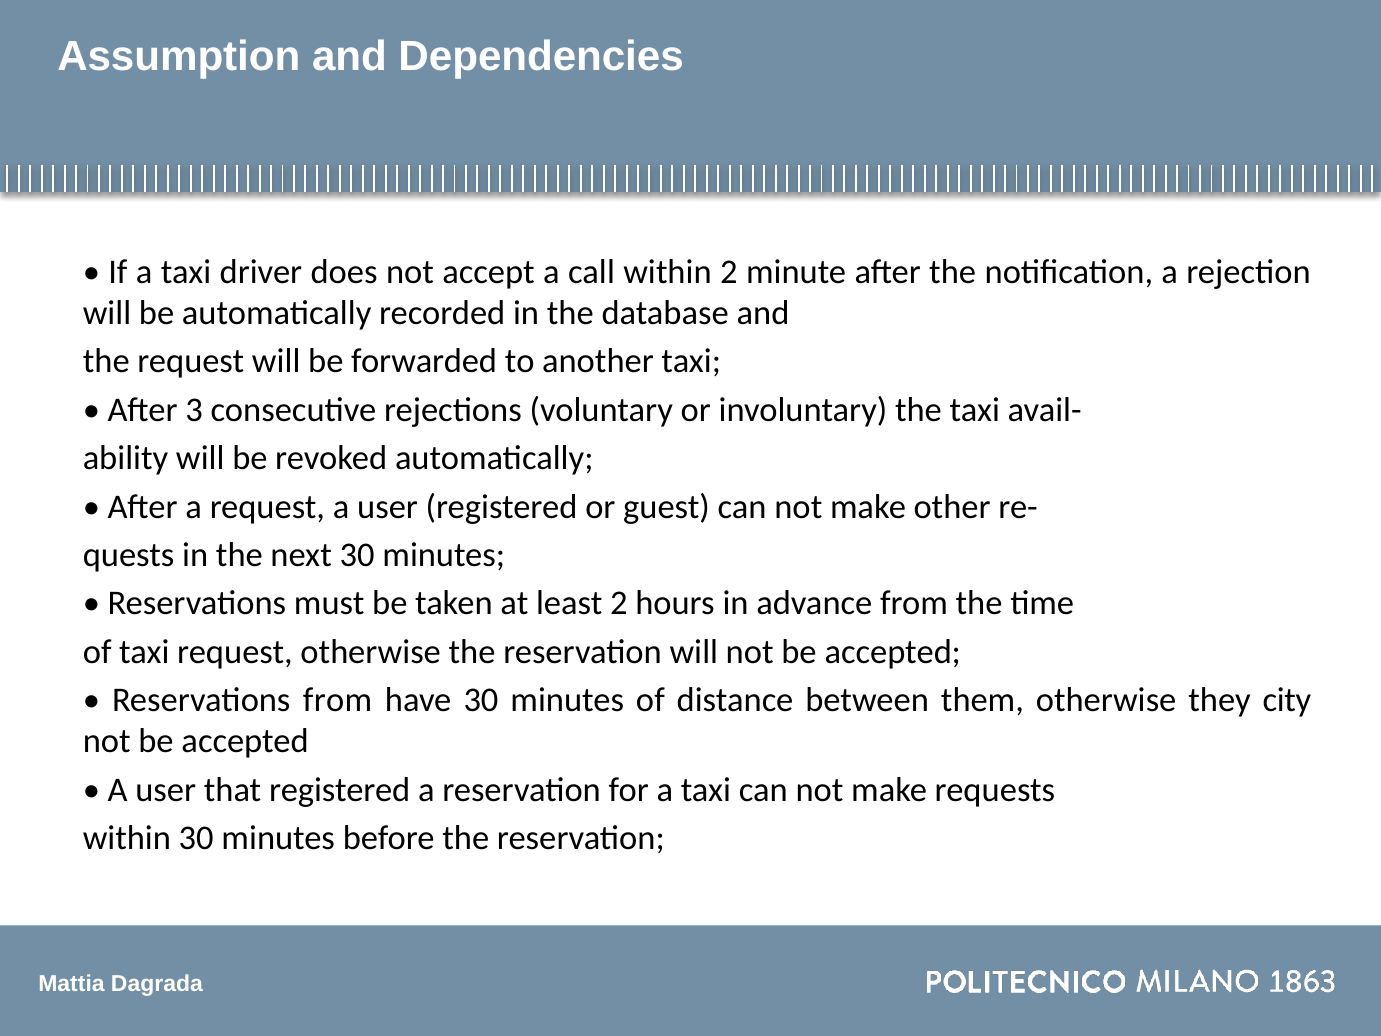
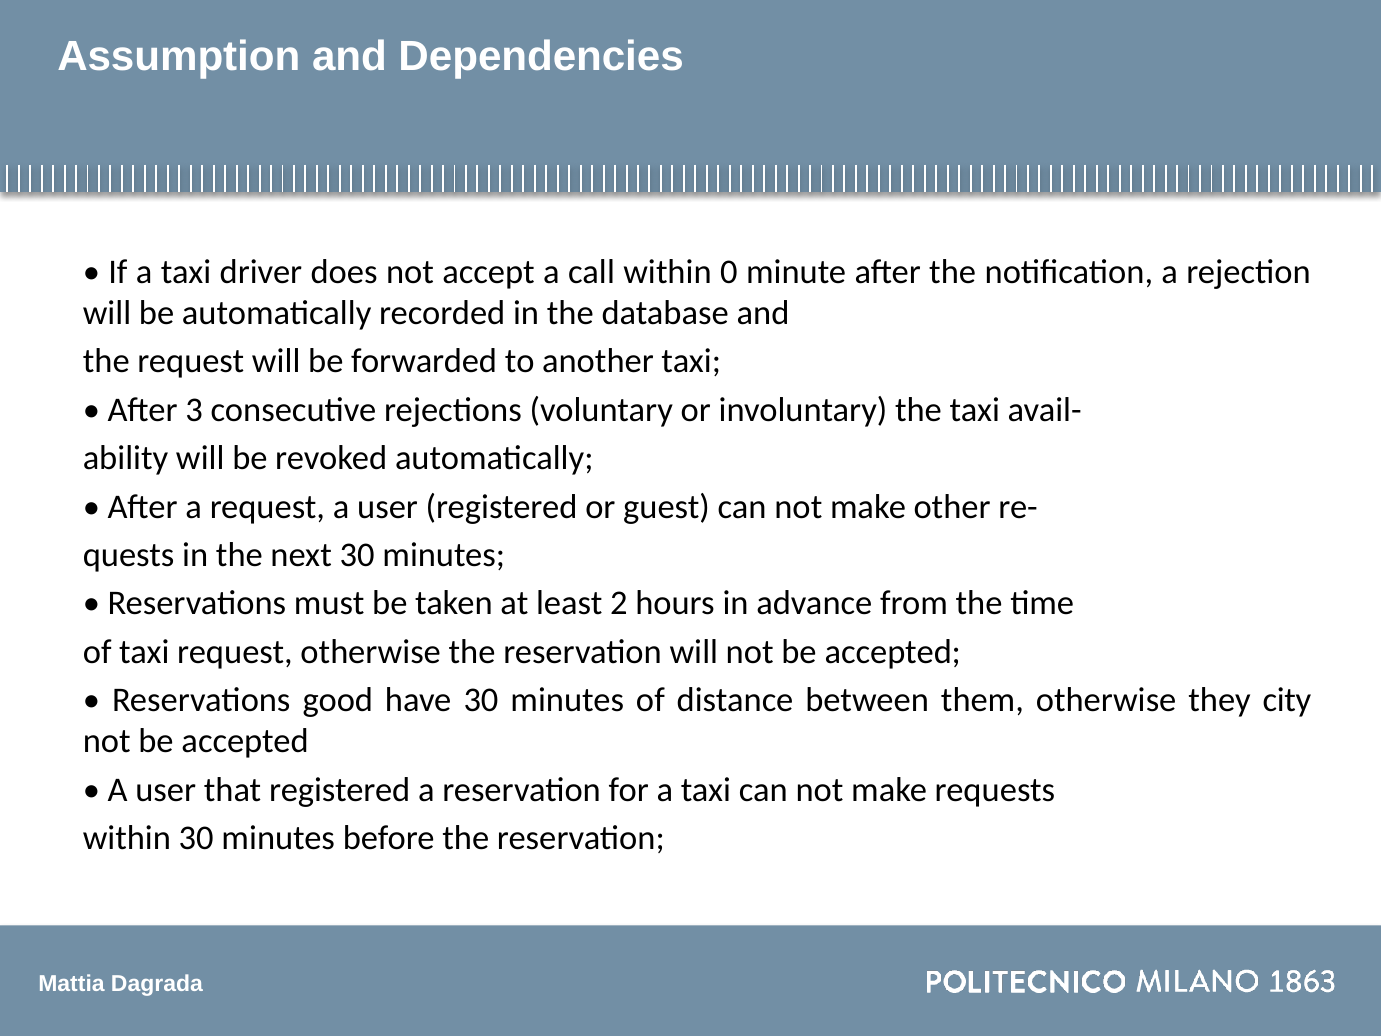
within 2: 2 -> 0 (729, 272)
Reservations from: from -> good (338, 700)
